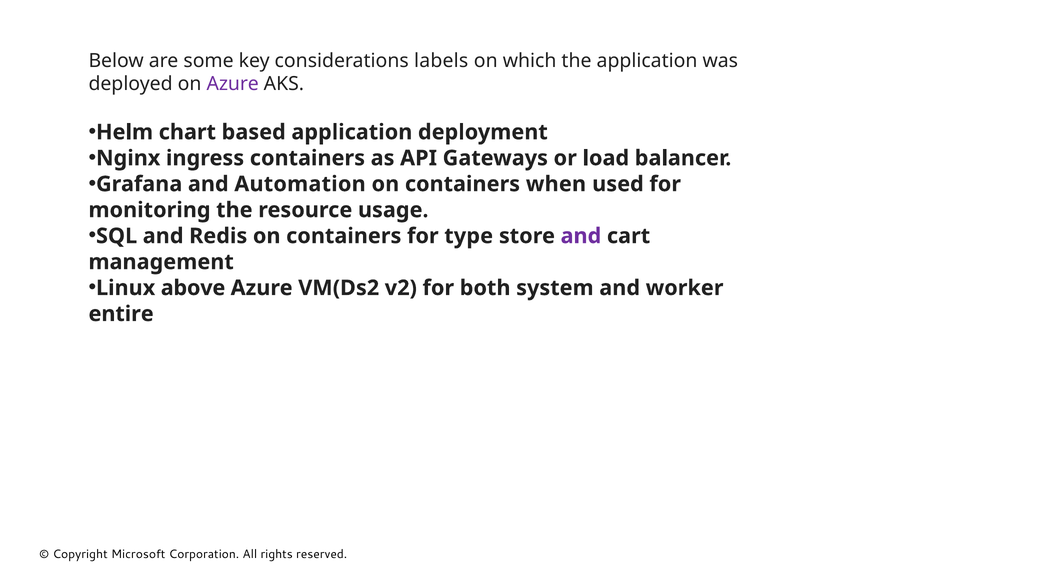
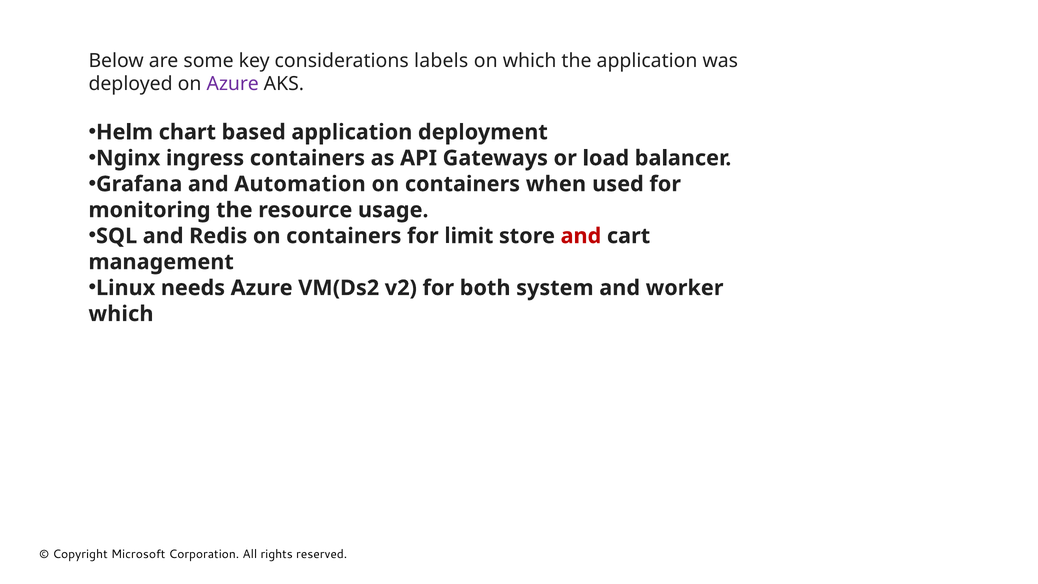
type: type -> limit (469, 236)
and colour: purple -> red (581, 236)
above: above -> needs (193, 288)
entire: entire -> which (121, 314)
